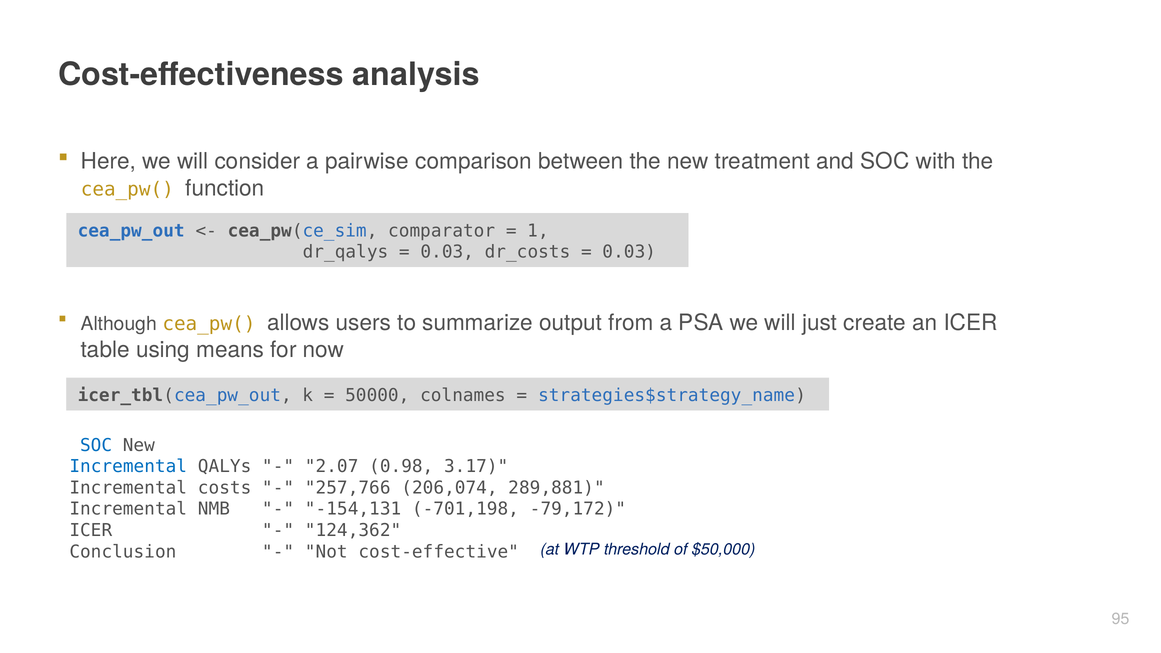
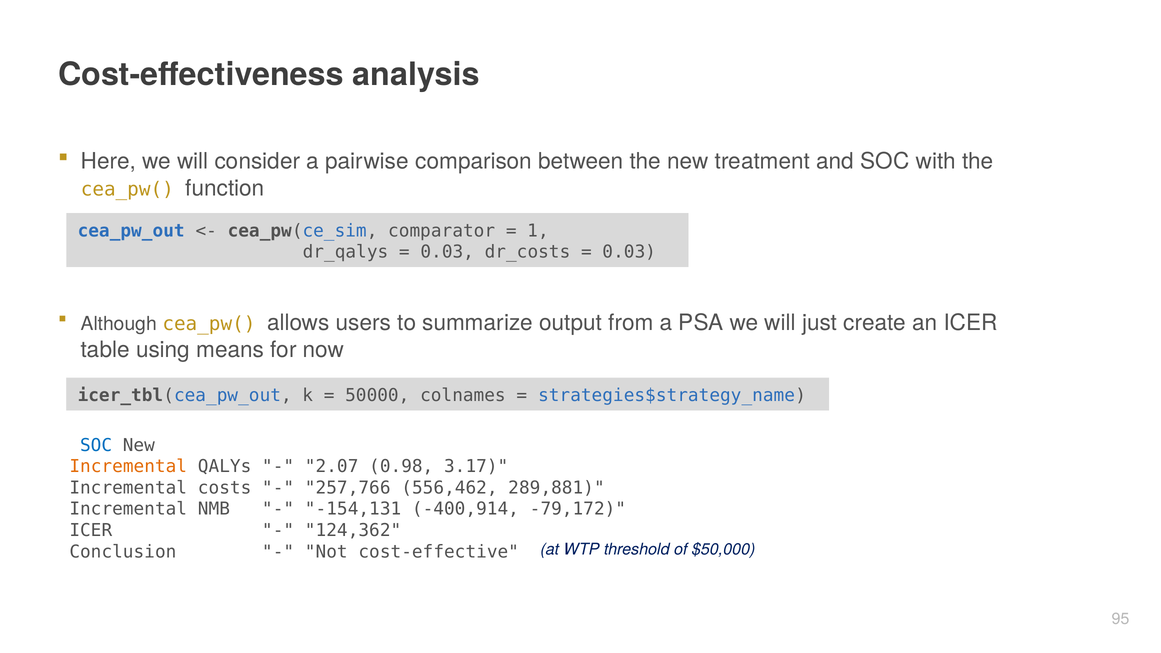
Incremental colour: blue -> orange (128, 467)
206,074: 206,074 -> 556,462 (449, 488)
-701,198: -701,198 -> -400,914 (465, 509)
